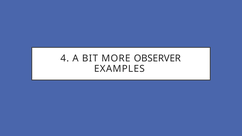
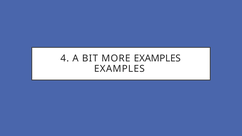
MORE OBSERVER: OBSERVER -> EXAMPLES (157, 58)
